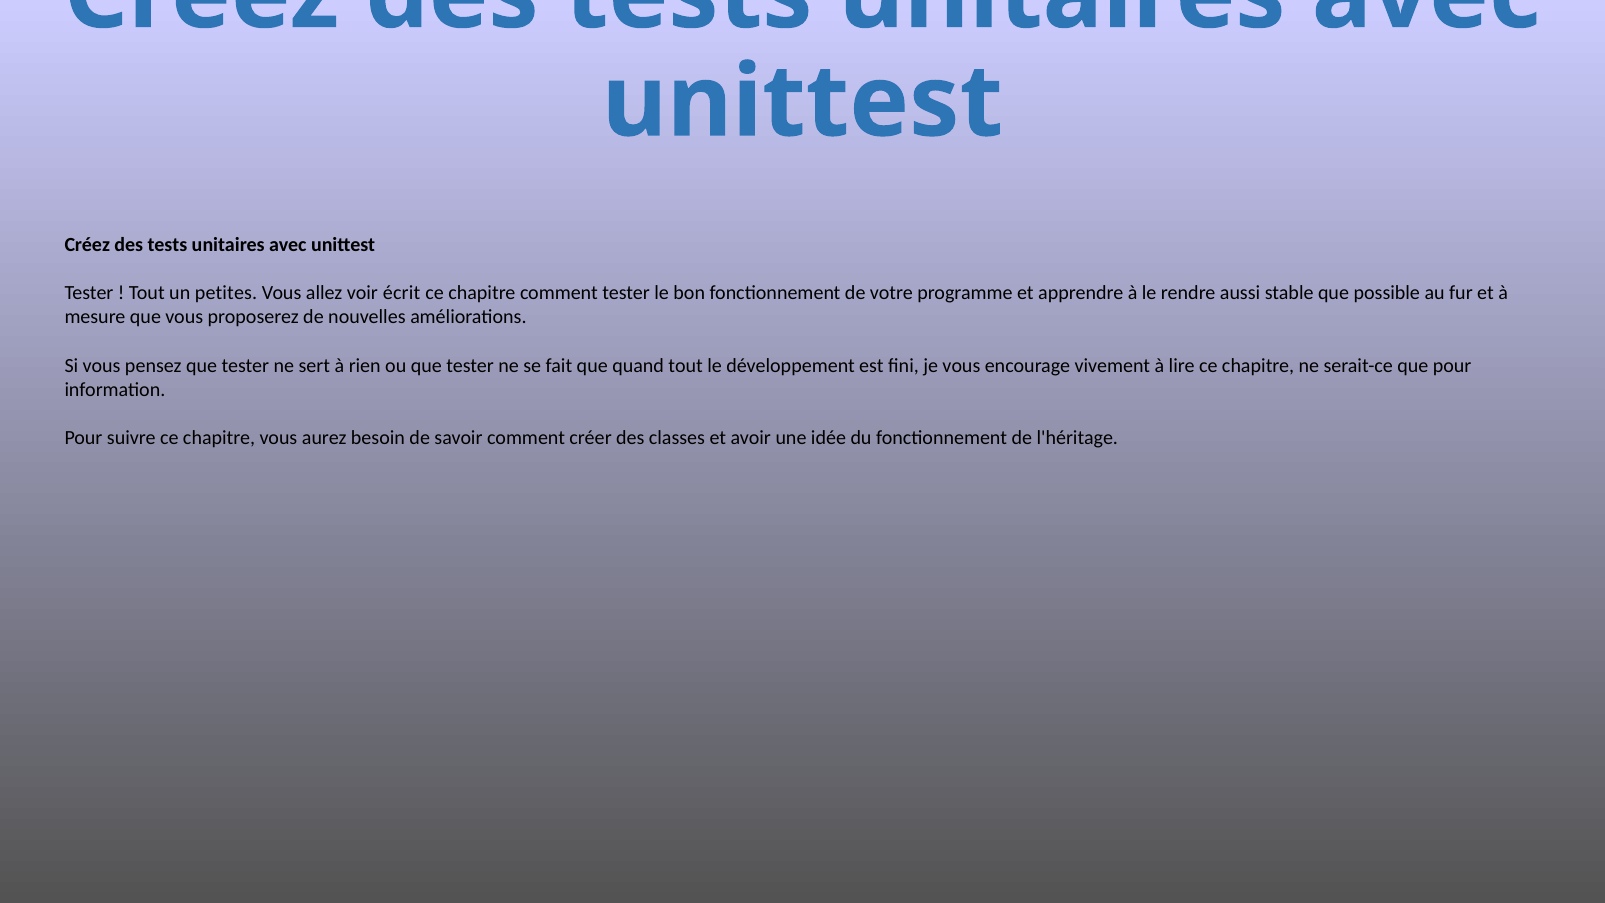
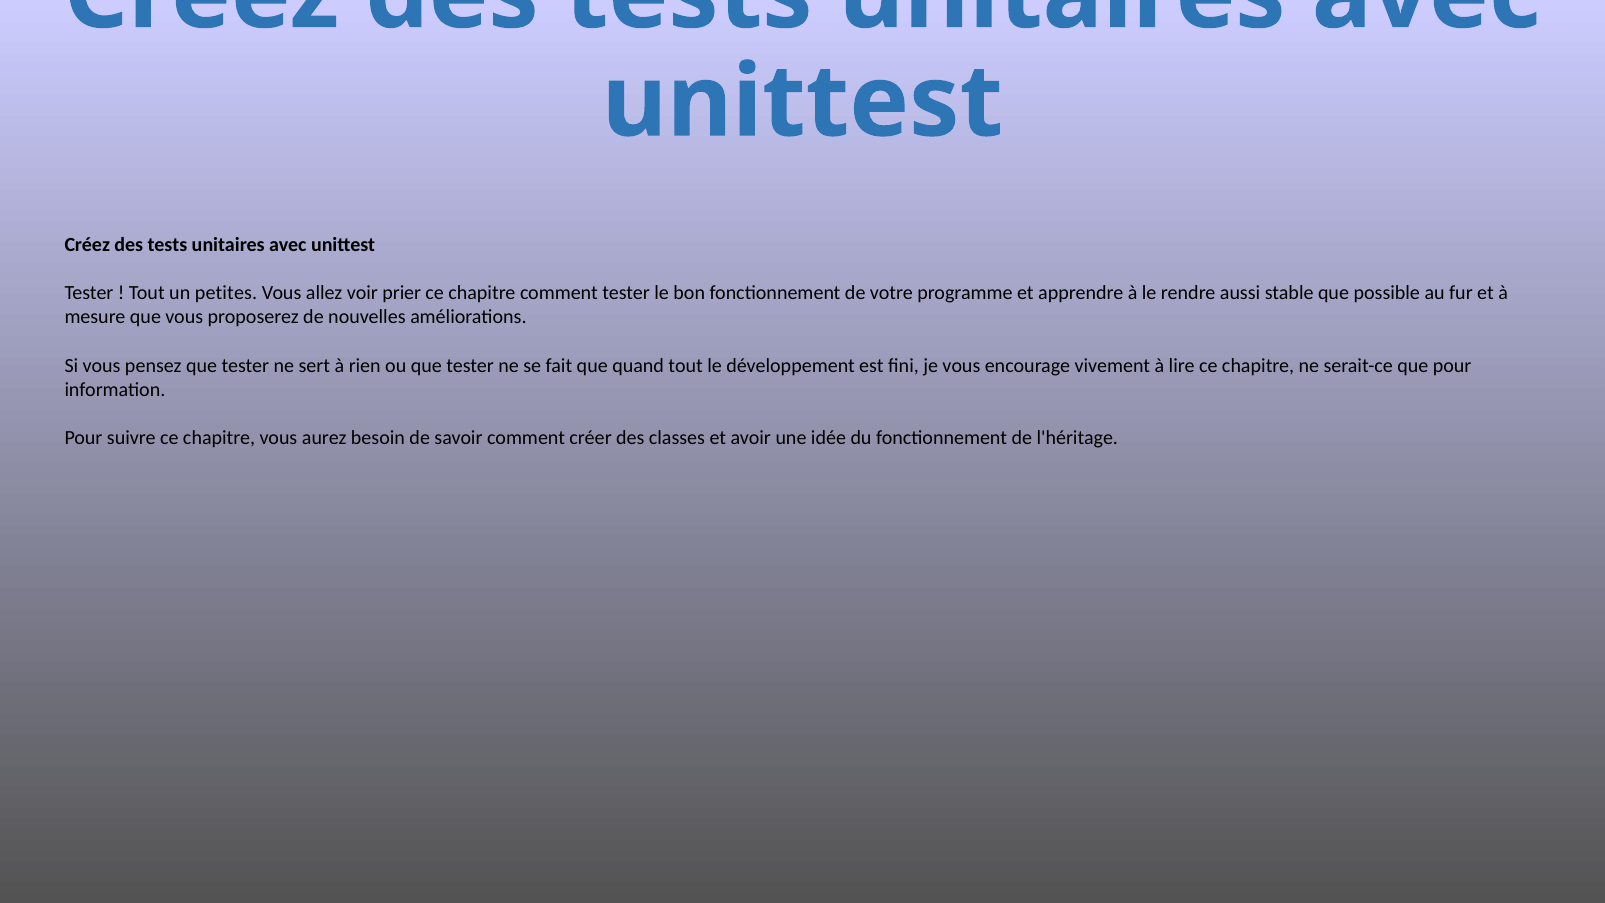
écrit: écrit -> prier (402, 293)
